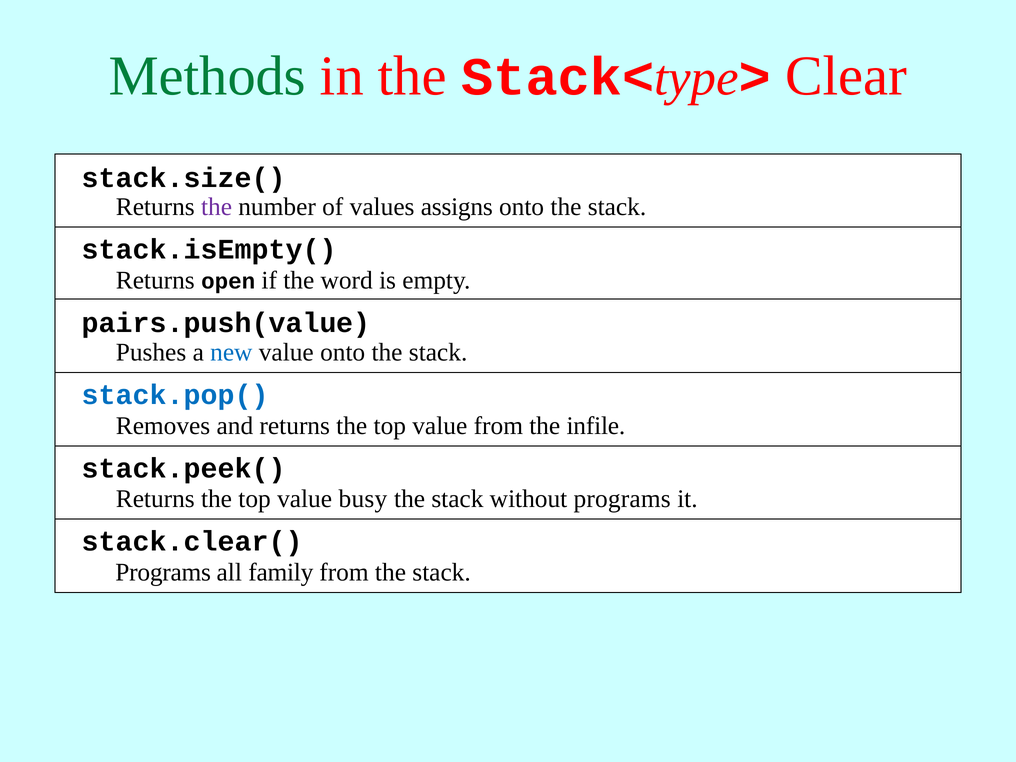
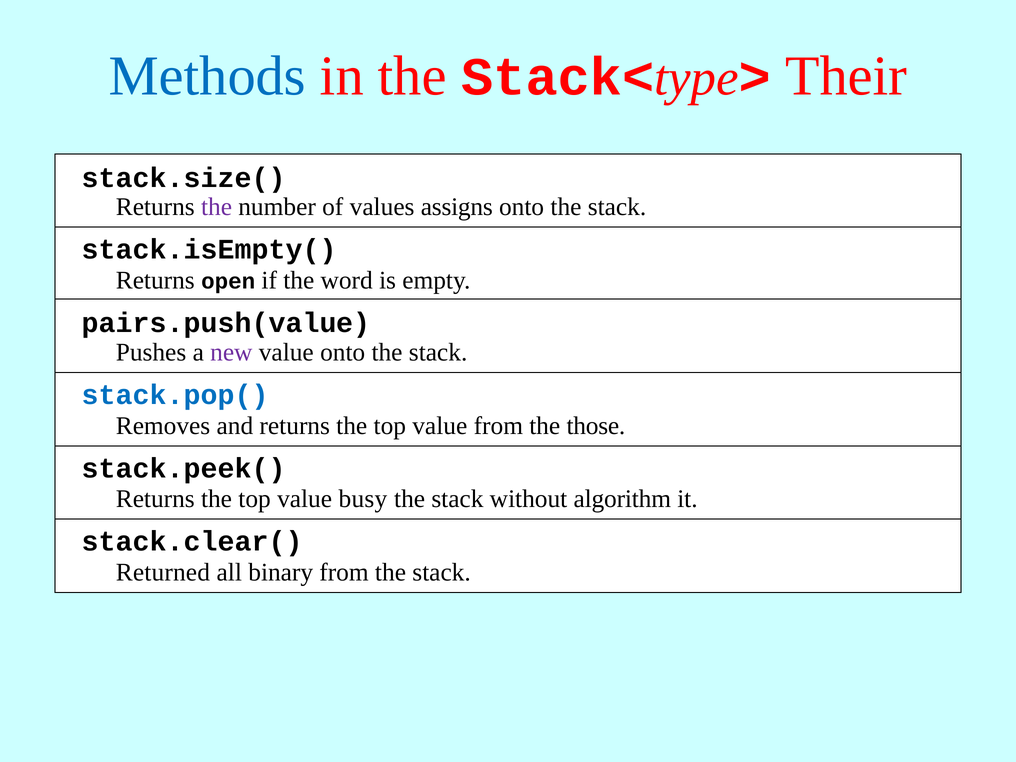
Methods colour: green -> blue (207, 76)
Clear: Clear -> Their (846, 76)
new colour: blue -> purple (231, 352)
infile: infile -> those (596, 426)
without programs: programs -> algorithm (622, 499)
Programs: Programs -> Returned (163, 572)
family: family -> binary (281, 572)
